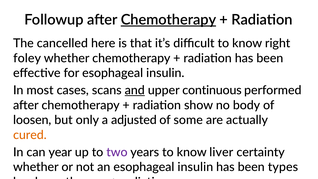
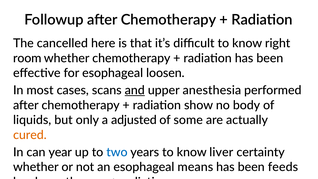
Chemotherapy underline: present -> none (168, 20)
foley: foley -> room (27, 58)
for esophageal insulin: insulin -> loosen (165, 73)
continuous: continuous -> anesthesia (212, 90)
loosen: loosen -> liquids (32, 120)
two colour: purple -> blue (117, 152)
an esophageal insulin: insulin -> means (195, 167)
types: types -> feeds (283, 167)
